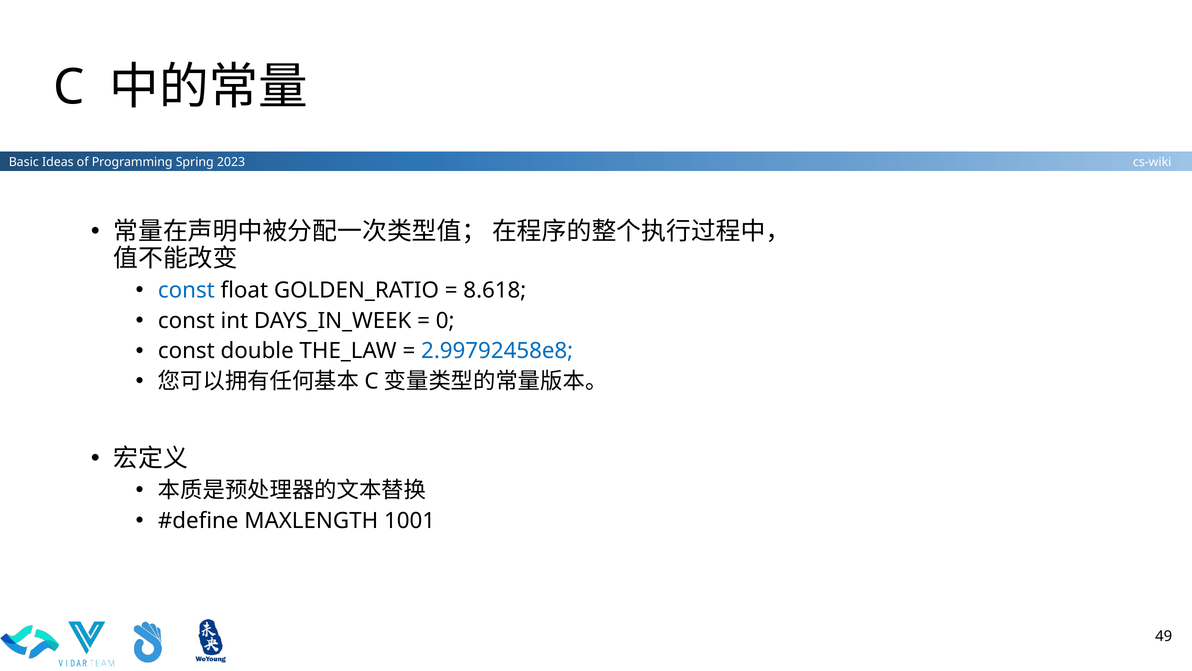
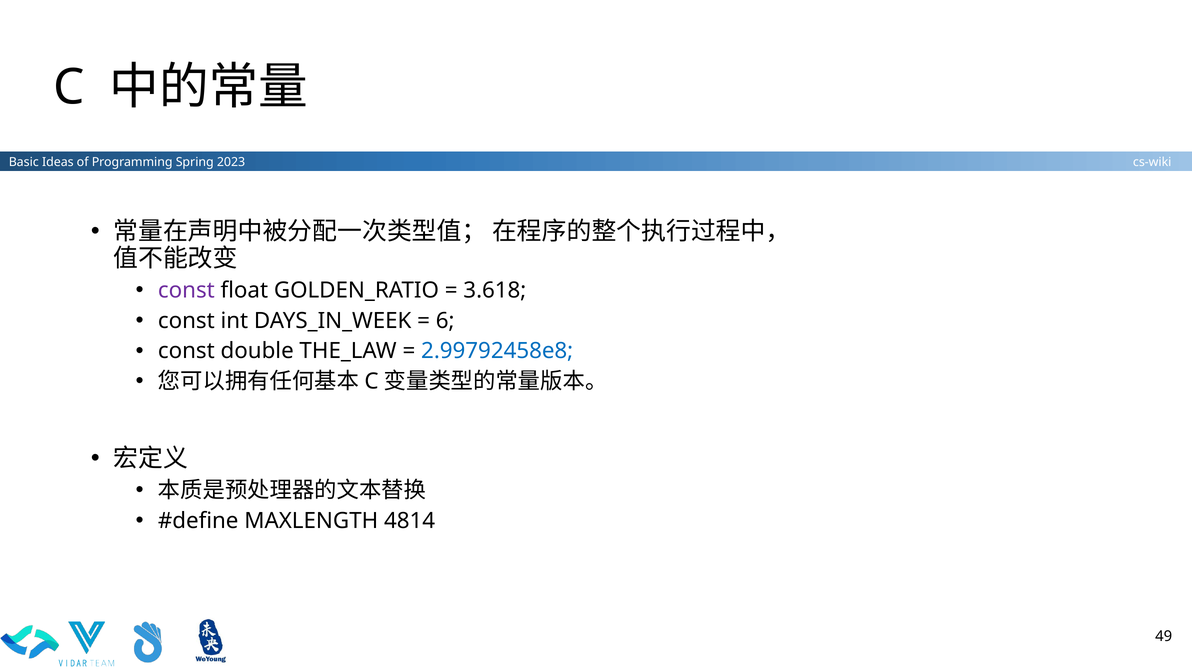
const colour: blue -> purple (186, 290)
8.618: 8.618 -> 3.618 (495, 290)
0: 0 -> 6 (445, 320)
1001: 1001 -> 4814 (410, 520)
